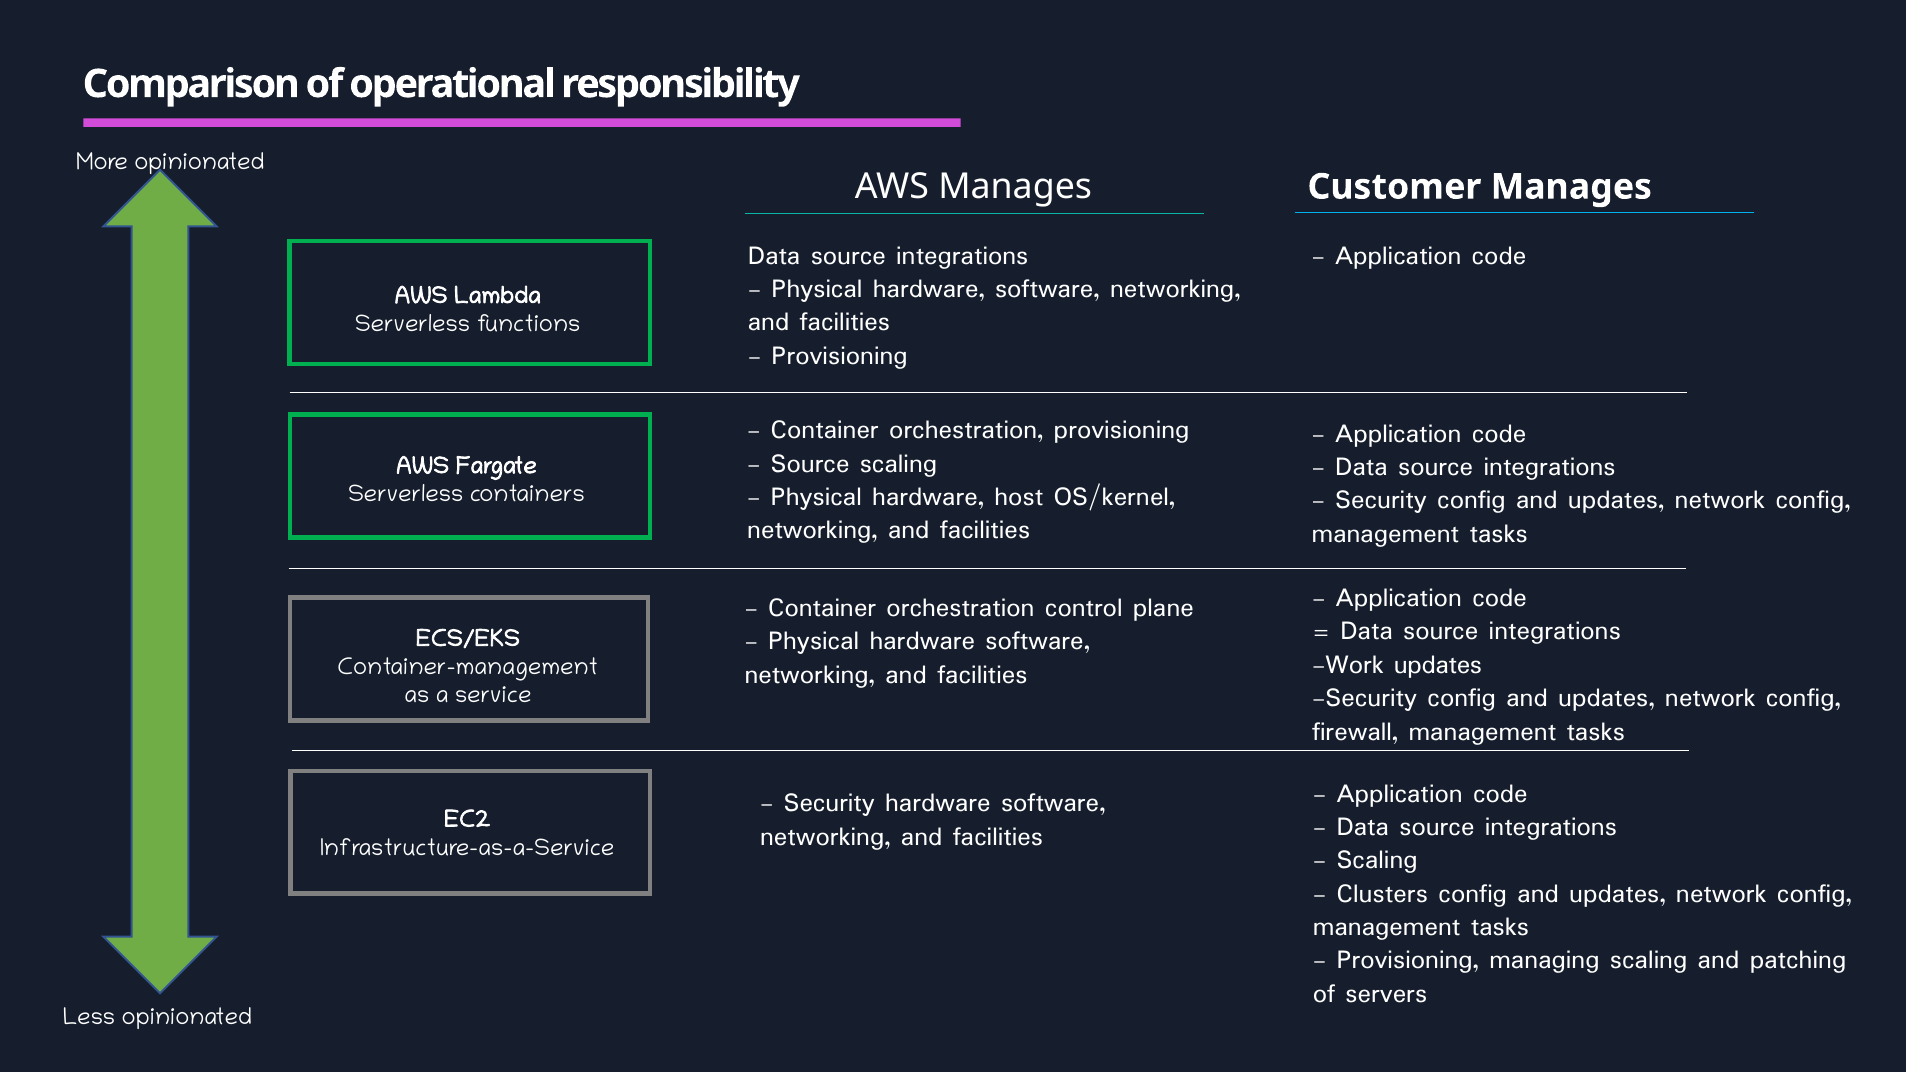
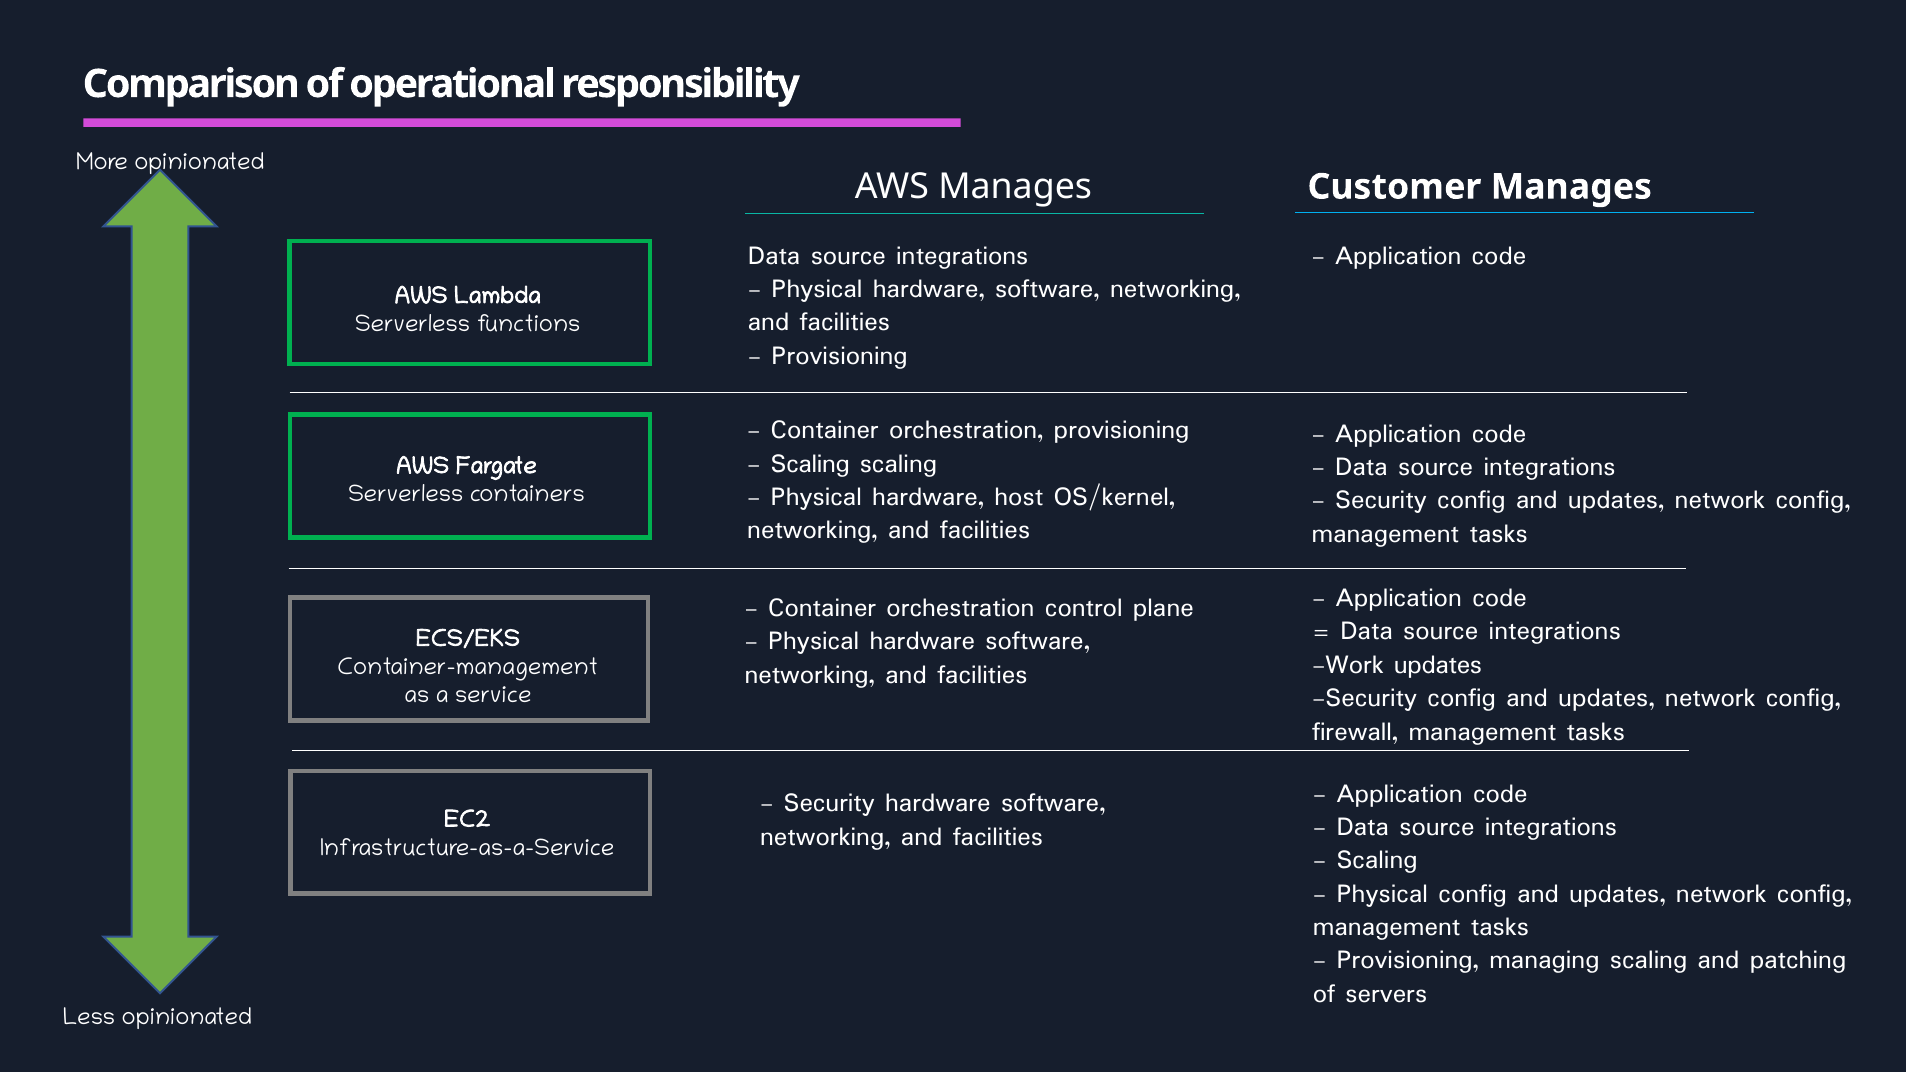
Source: Source -> Scaling (810, 463)
Clusters: Clusters -> Physical (1382, 893)
